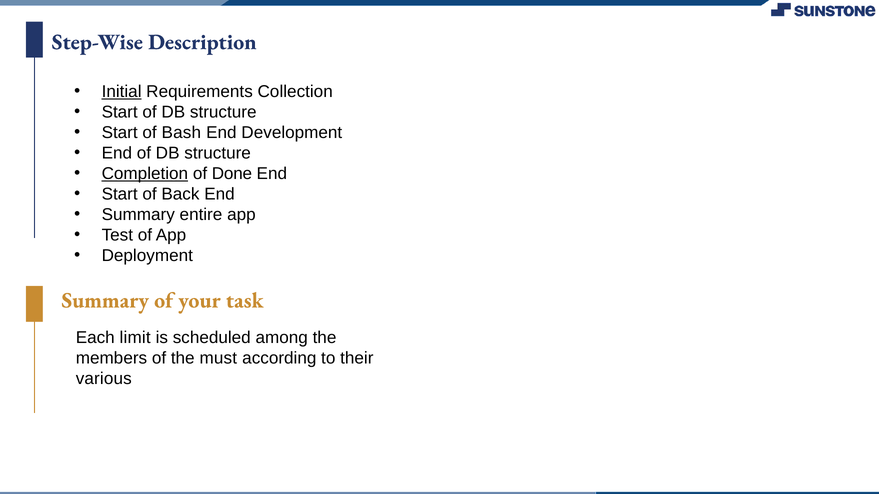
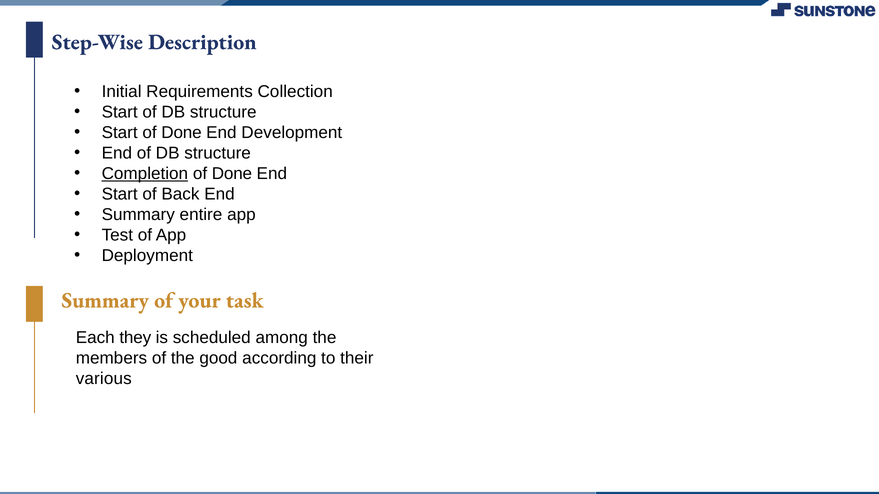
Initial underline: present -> none (122, 92)
Start of Bash: Bash -> Done (182, 133)
limit: limit -> they (135, 338)
must: must -> good (218, 359)
